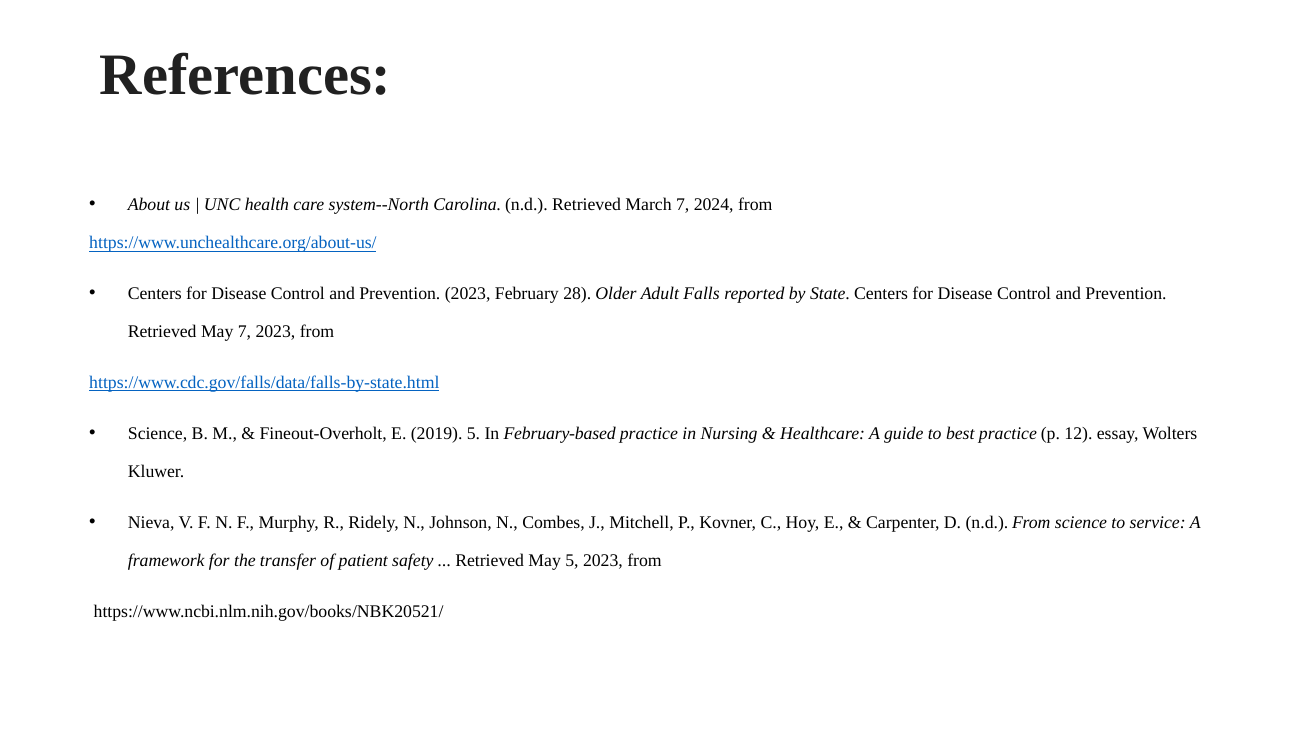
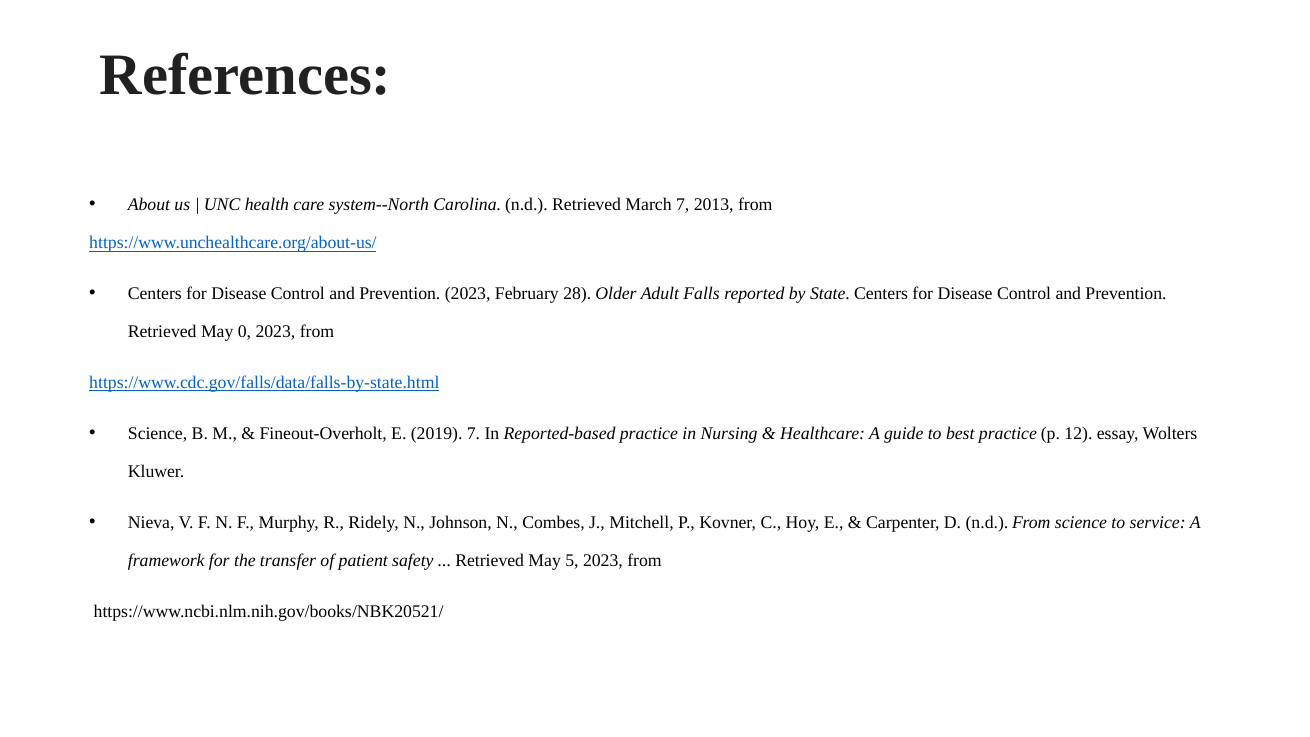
2024: 2024 -> 2013 (714, 205)
May 7: 7 -> 0 (245, 332)
2019 5: 5 -> 7 (474, 433)
February-based: February-based -> Reported-based (560, 433)
